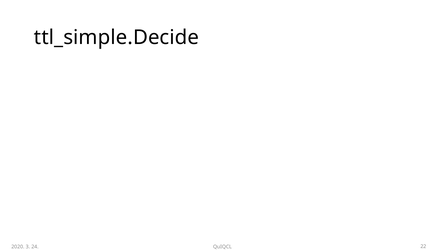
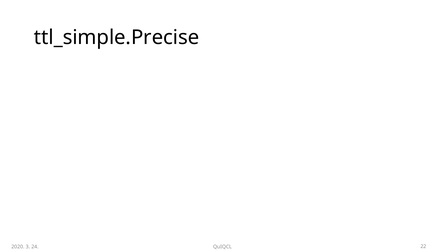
ttl_simple.Decide: ttl_simple.Decide -> ttl_simple.Precise (117, 37)
